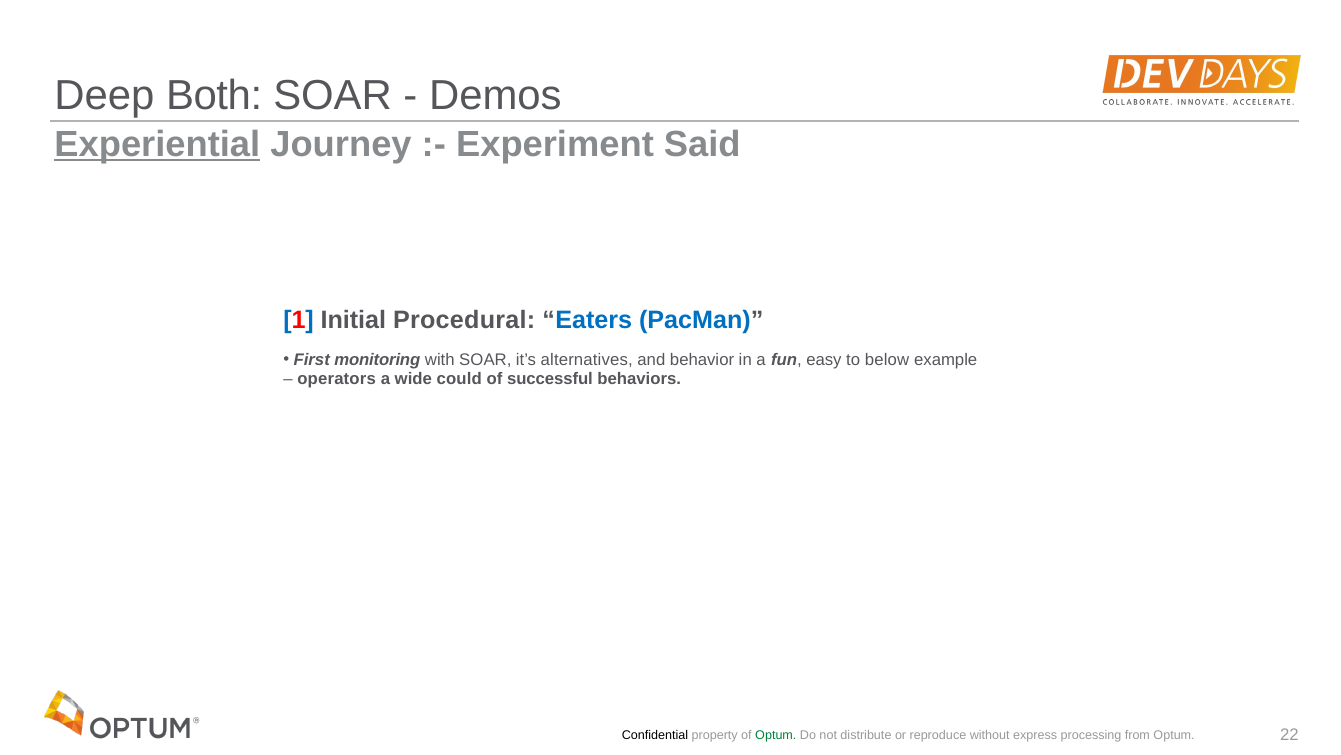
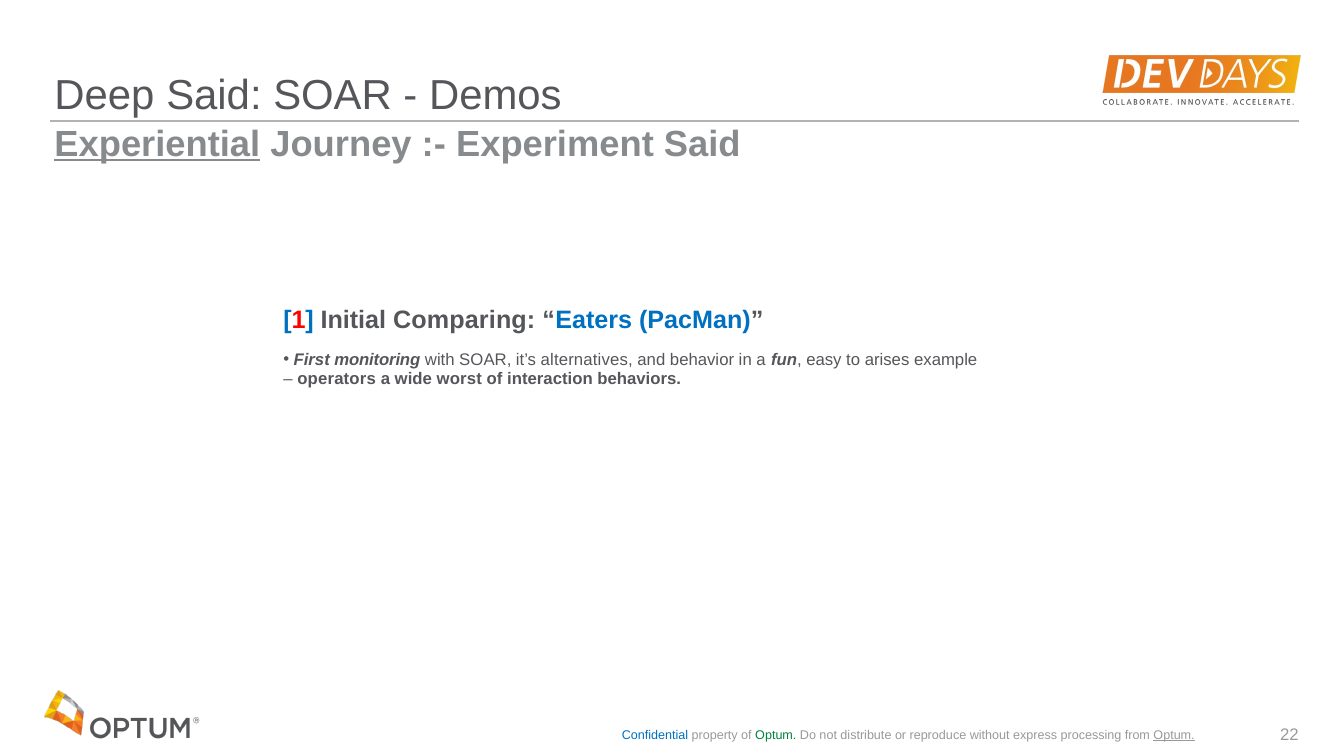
Deep Both: Both -> Said (214, 95)
Procedural: Procedural -> Comparing (464, 320)
below: below -> arises (887, 359)
could: could -> worst (459, 378)
successful: successful -> interaction (550, 378)
Confidential colour: black -> blue (655, 734)
Optum underline: none -> present (1174, 734)
